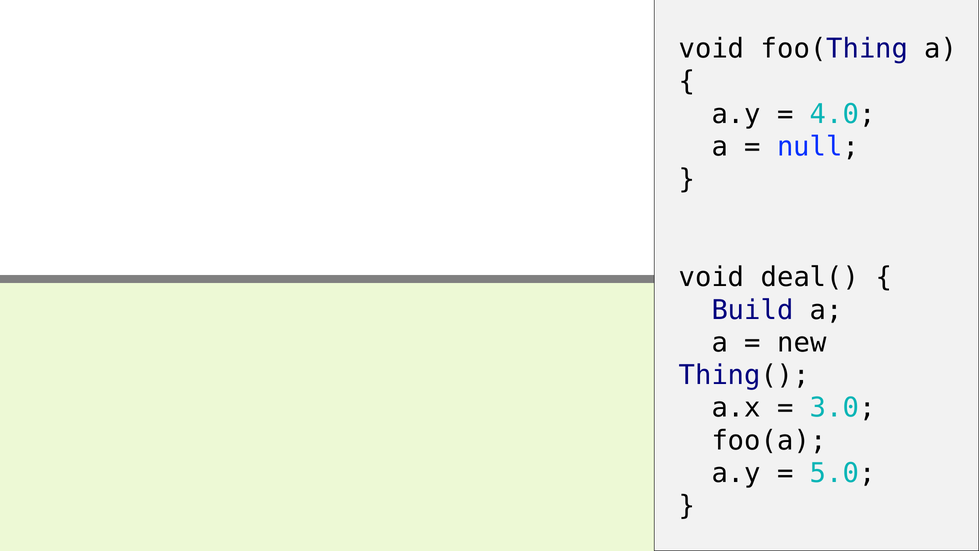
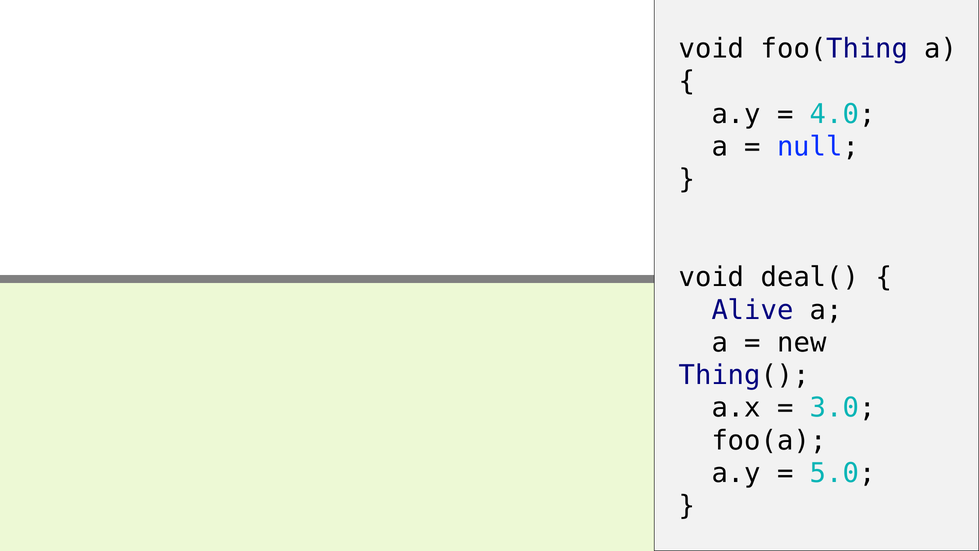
Build: Build -> Alive (753, 310)
